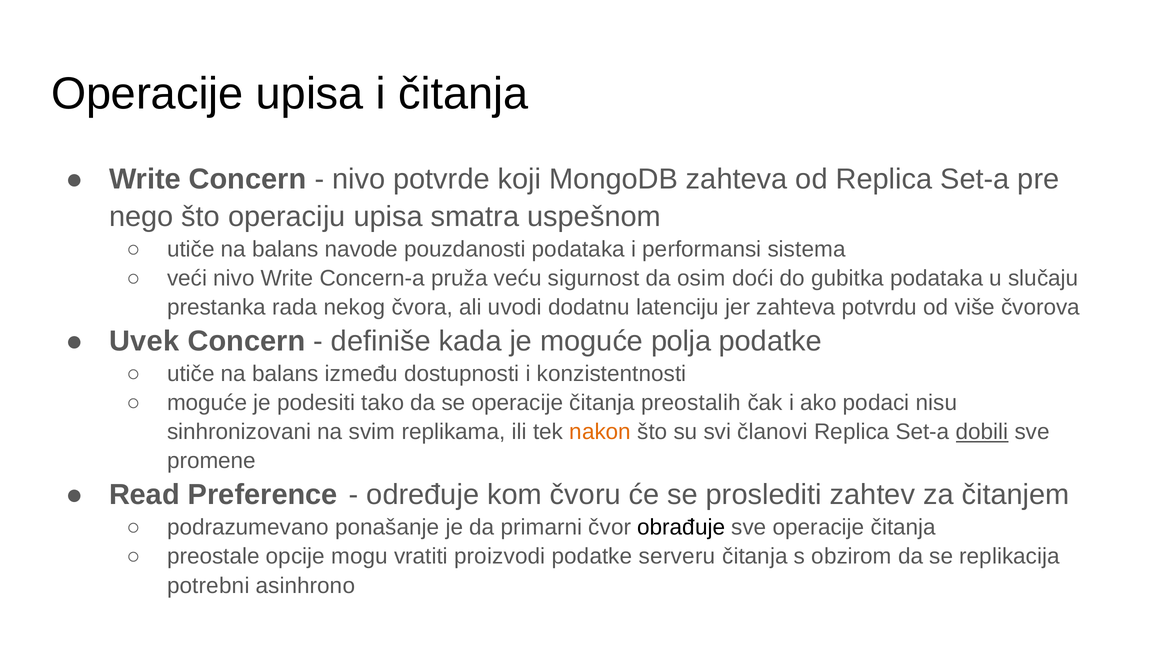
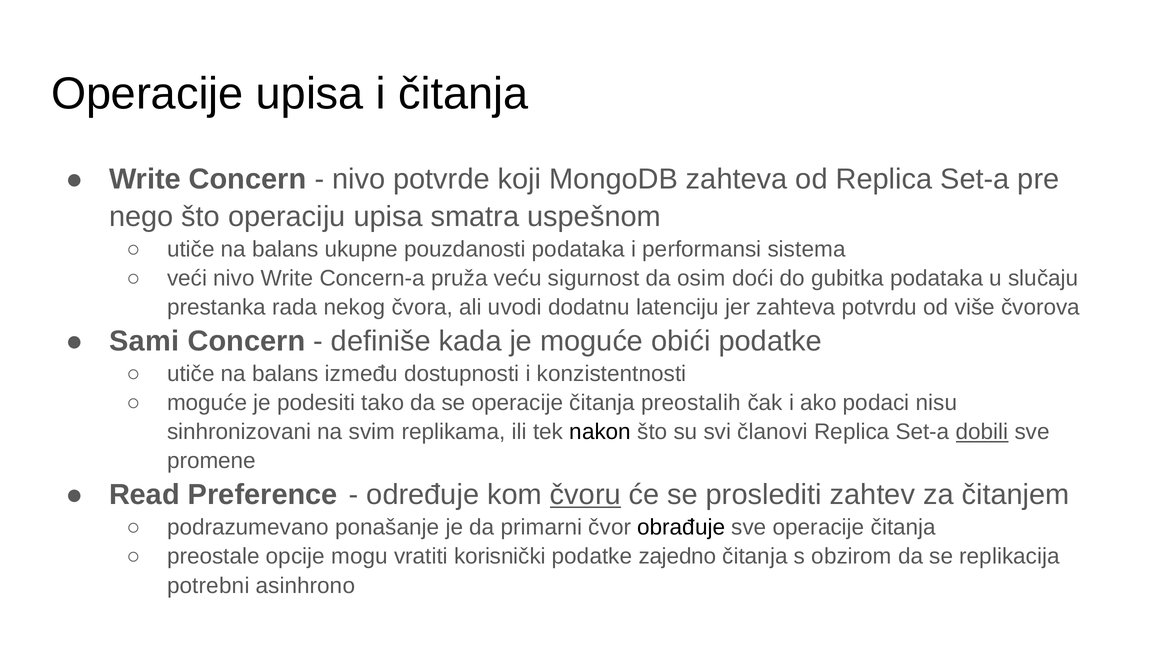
navode: navode -> ukupne (361, 249)
Uvek: Uvek -> Sami (144, 341)
polja: polja -> obići (681, 341)
nakon colour: orange -> black (600, 432)
čvoru underline: none -> present (585, 495)
proizvodi: proizvodi -> korisnički (500, 557)
serveru: serveru -> zajedno (677, 557)
